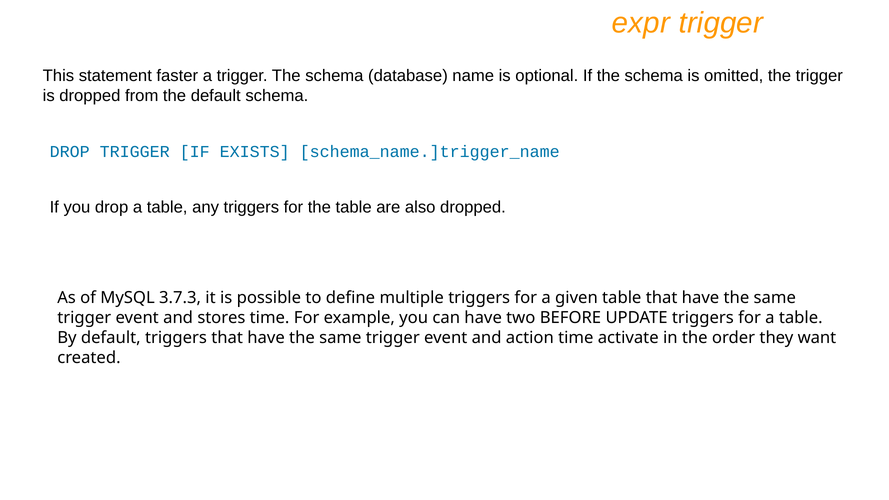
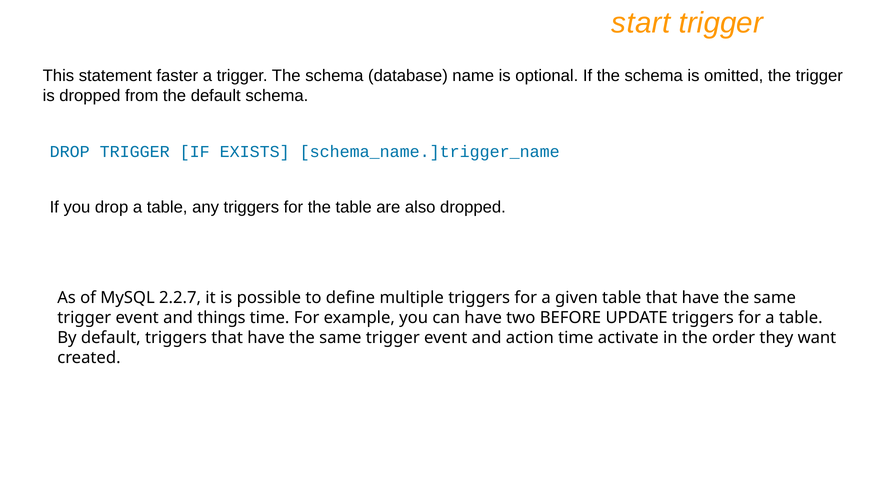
expr: expr -> start (641, 23)
3.7.3: 3.7.3 -> 2.2.7 (180, 298)
stores: stores -> things (221, 318)
